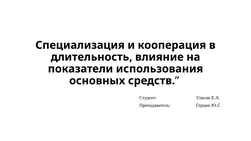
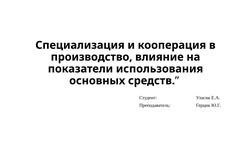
длительность: длительность -> производство (92, 57)
